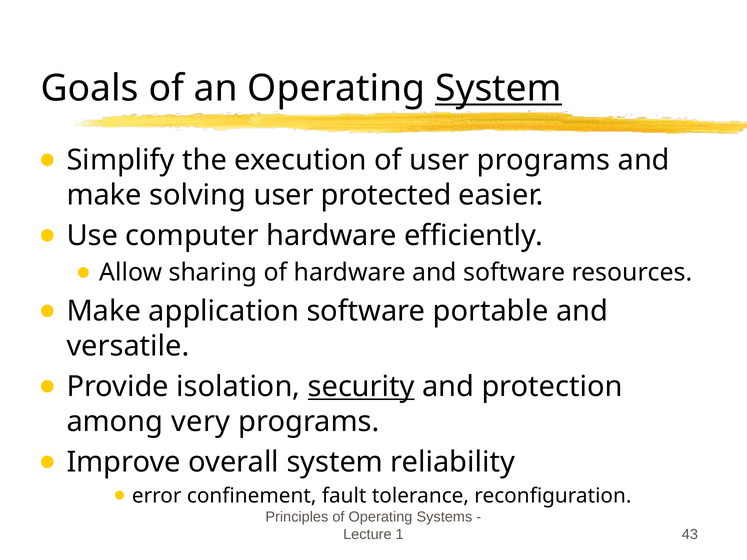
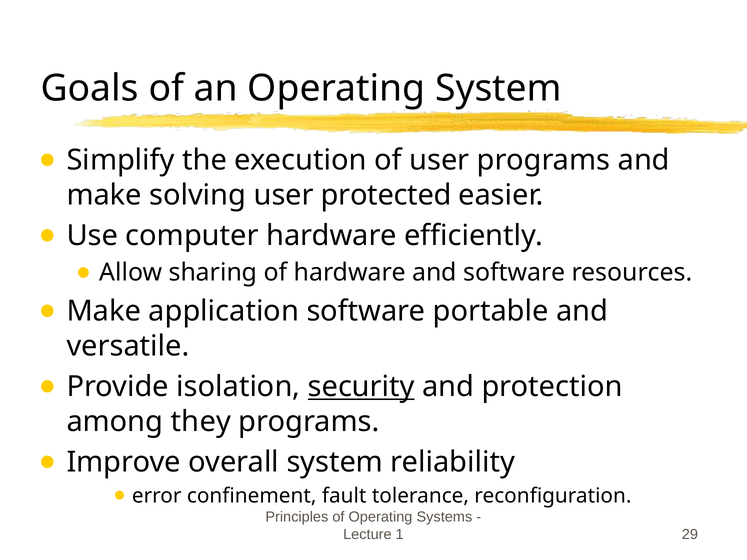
System underline: present -> none (498, 88)
very: very -> they (201, 422)
43: 43 -> 29 (690, 535)
